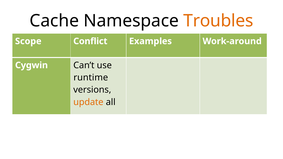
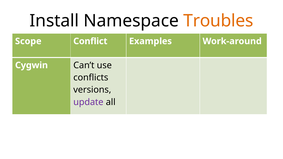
Cache: Cache -> Install (54, 21)
runtime: runtime -> conflicts (91, 78)
update colour: orange -> purple (88, 102)
